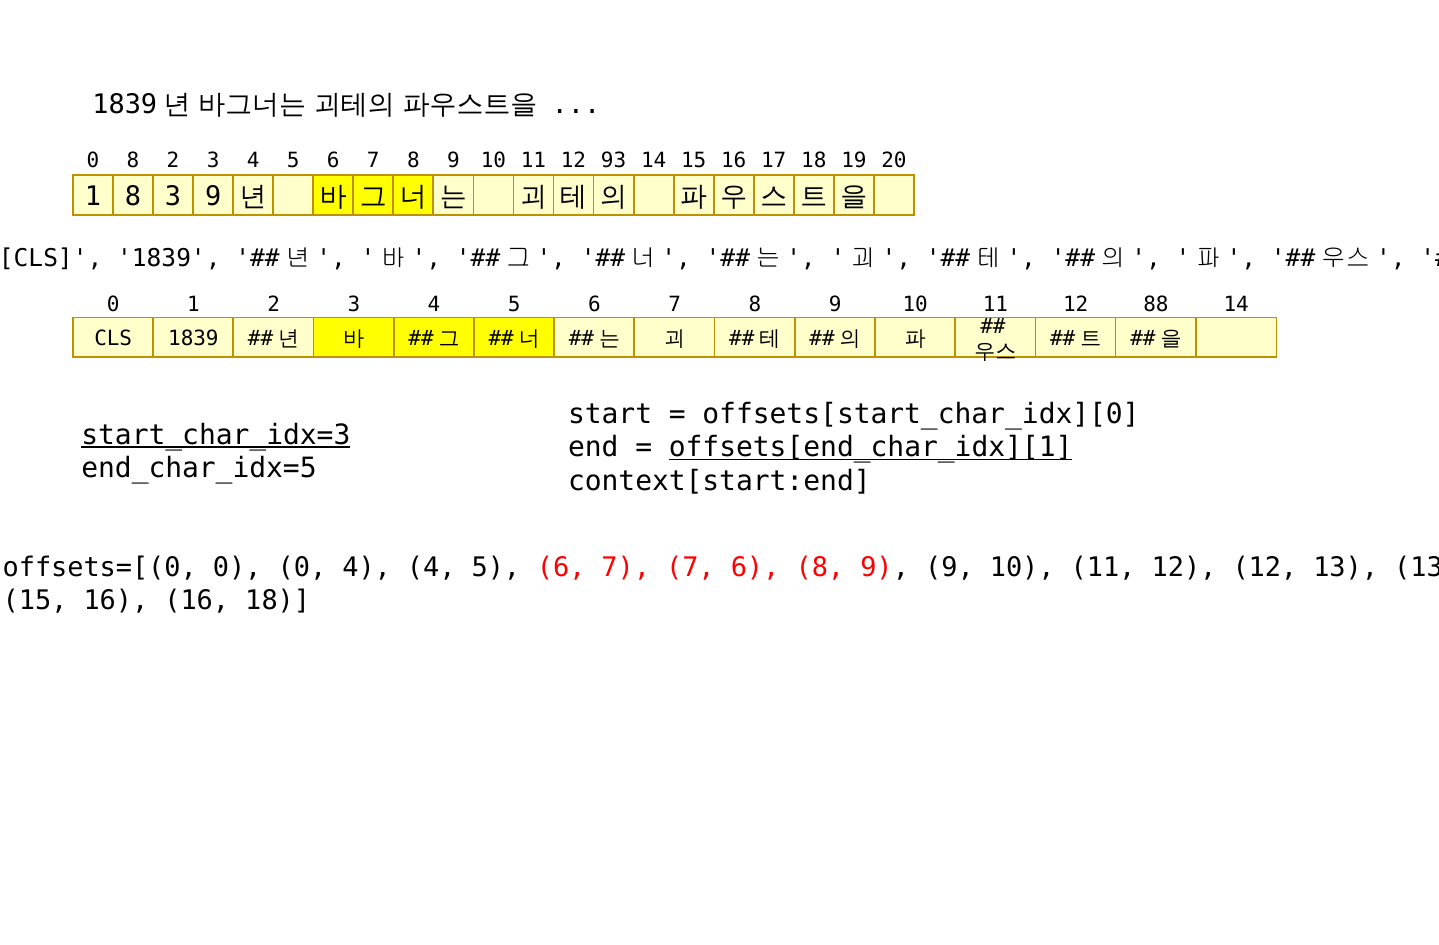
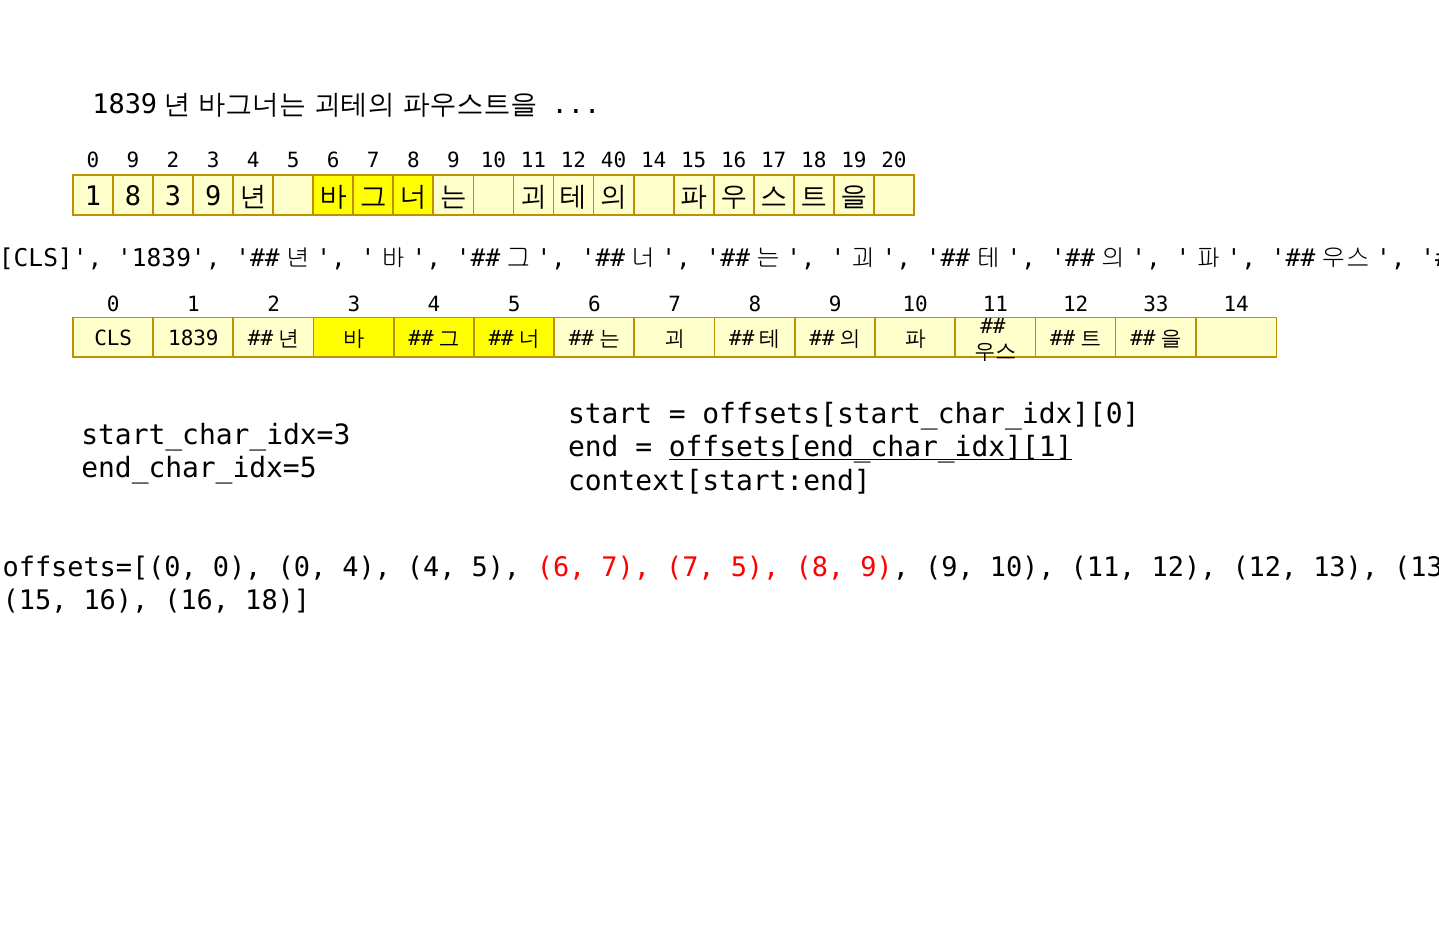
0 8: 8 -> 9 (133, 160)
93: 93 -> 40 (614, 160)
88: 88 -> 33 (1156, 305)
start_char_idx=3 underline: present -> none (216, 435)
7 6: 6 -> 5 (755, 568)
